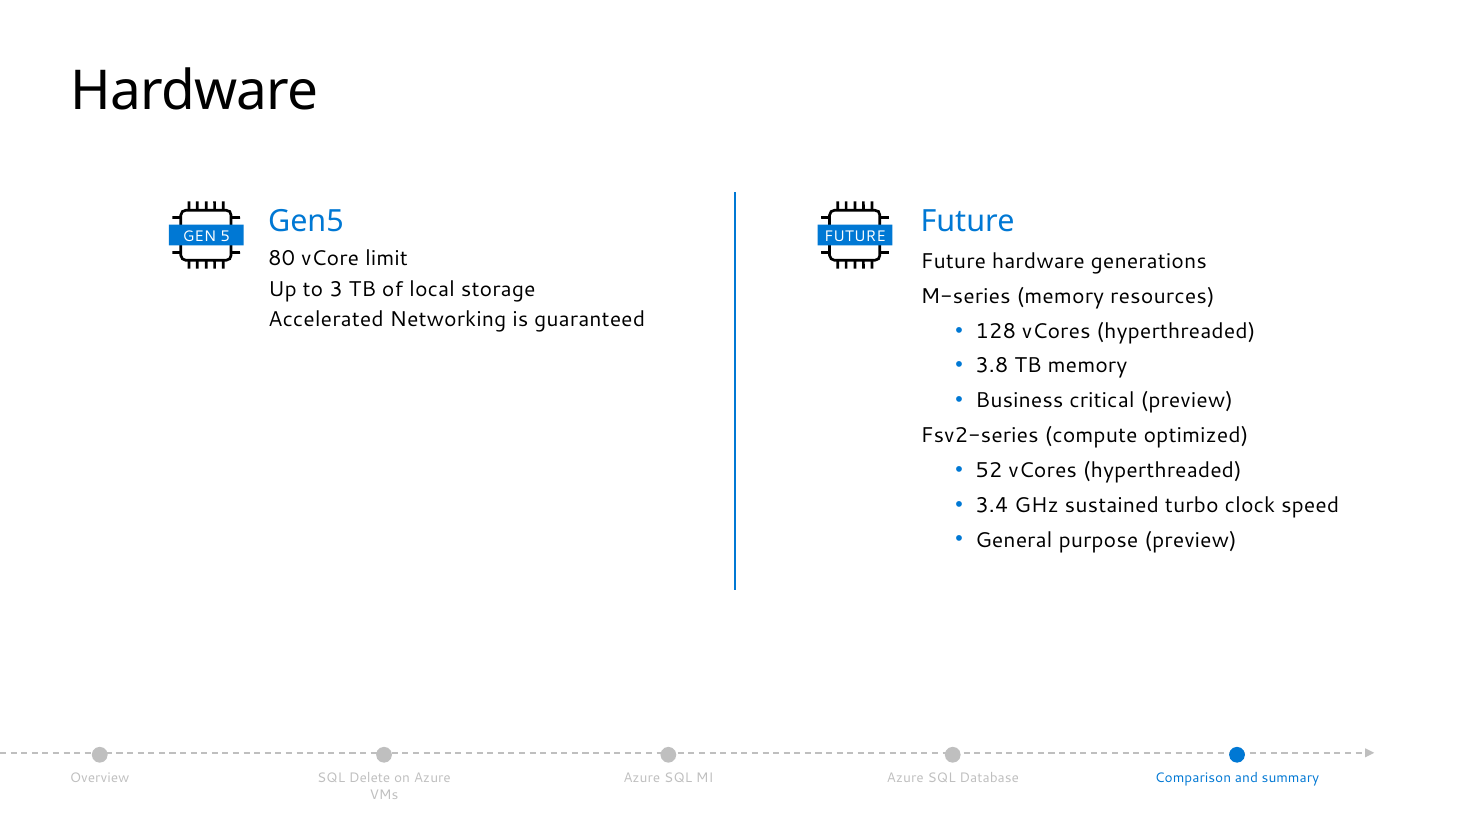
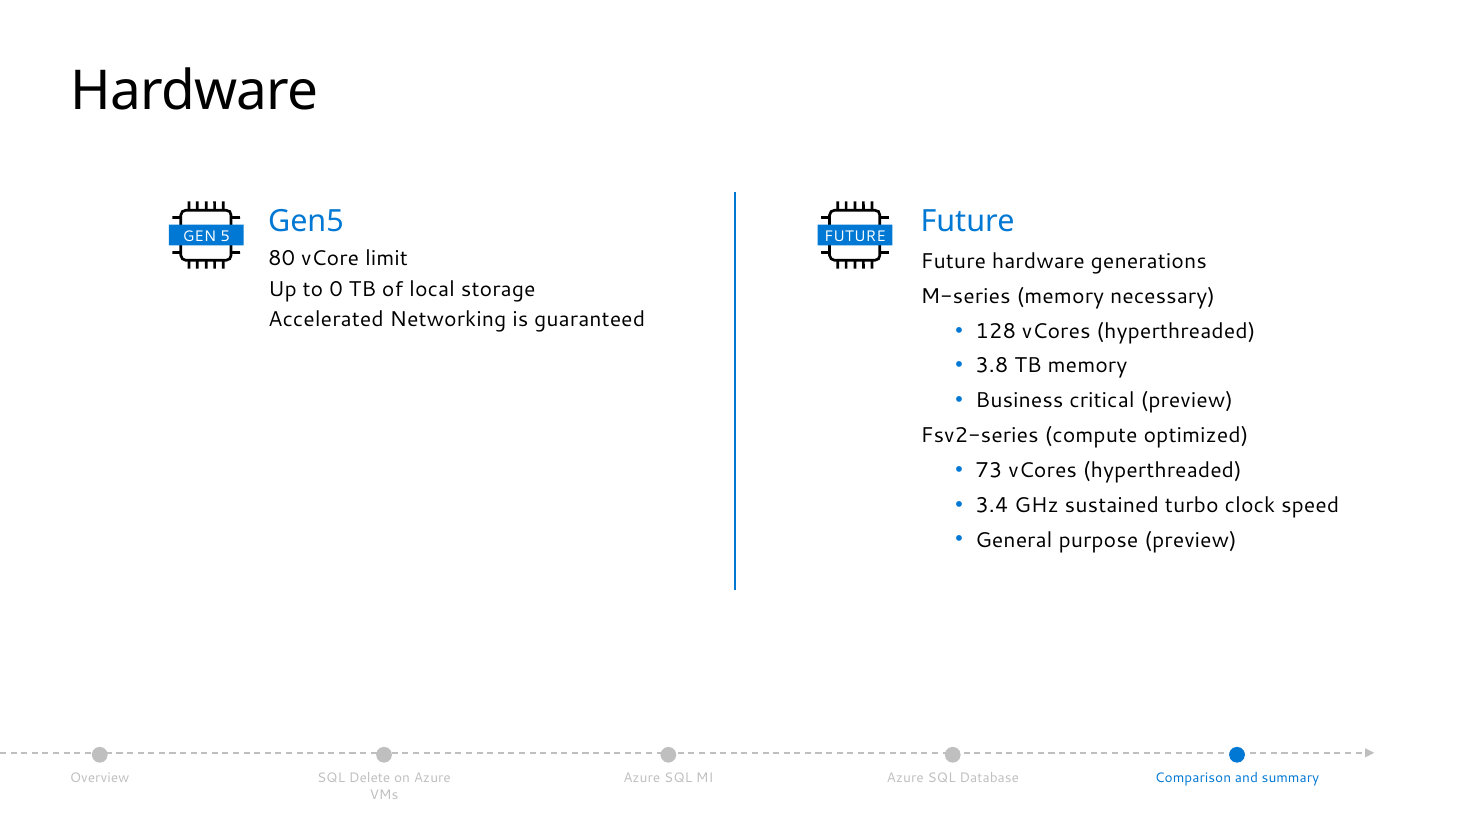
3: 3 -> 0 (336, 289)
resources: resources -> necessary (1163, 296)
52: 52 -> 73 (989, 470)
